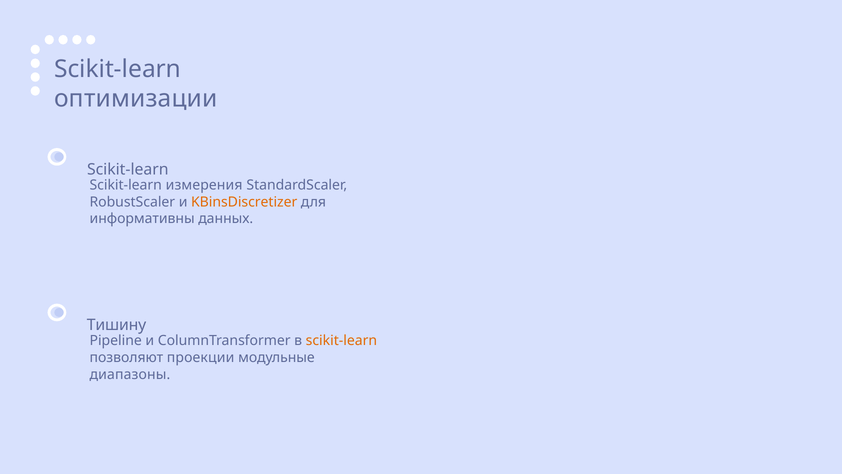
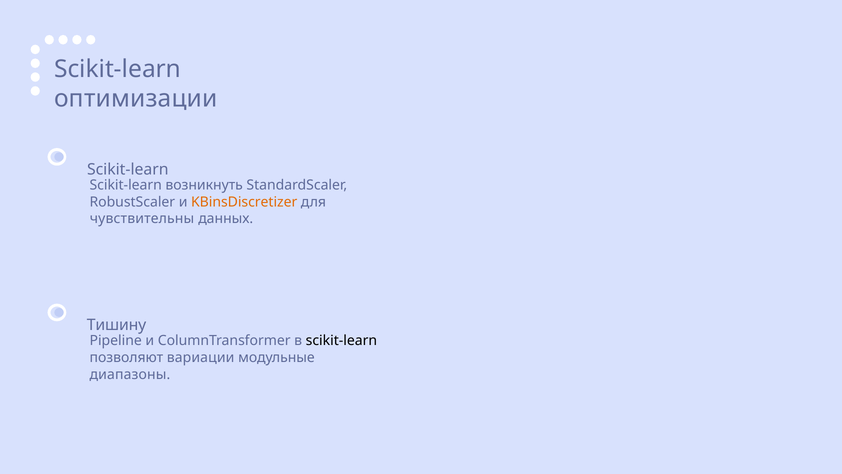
измерения: измерения -> возникнуть (204, 185)
информативны: информативны -> чувствительны (142, 219)
scikit-learn colour: orange -> black (341, 340)
проекции: проекции -> вариации (201, 357)
